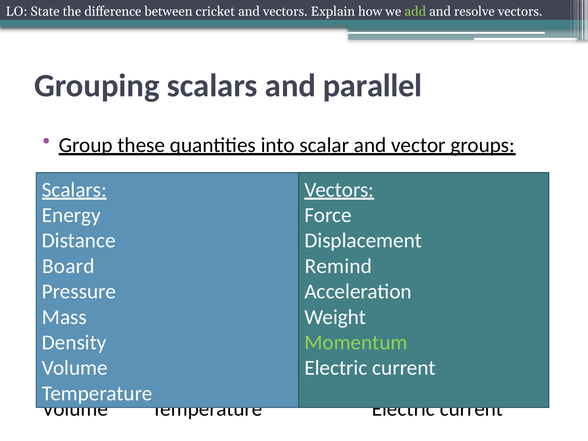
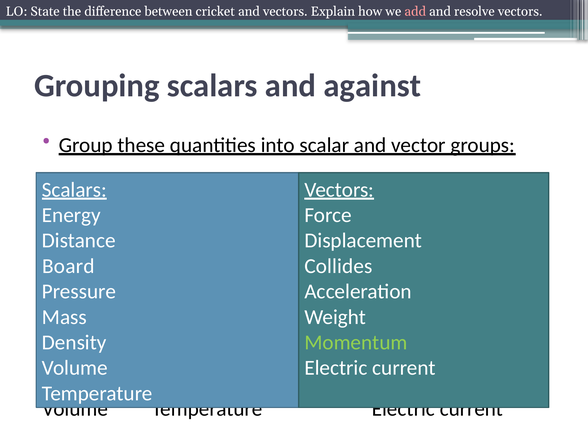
add colour: light green -> pink (415, 12)
parallel: parallel -> against (372, 86)
Remind: Remind -> Collides (338, 266)
